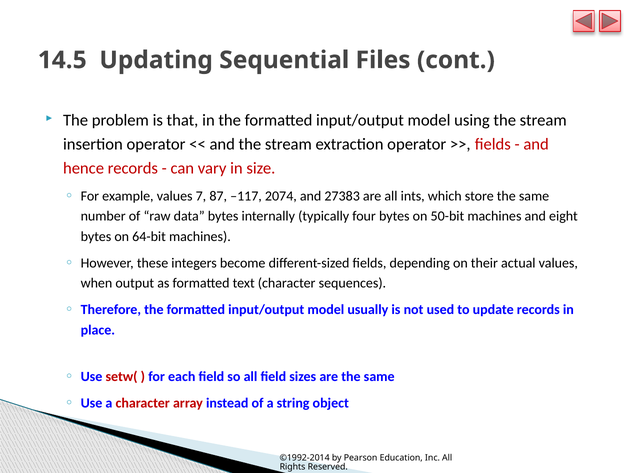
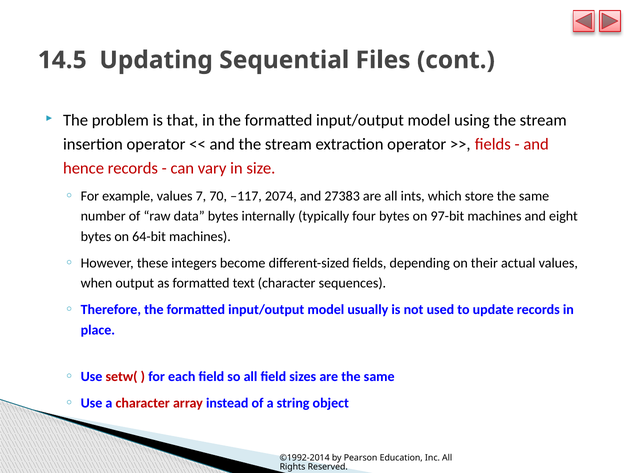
87: 87 -> 70 (218, 196)
50-bit: 50-bit -> 97-bit (447, 216)
